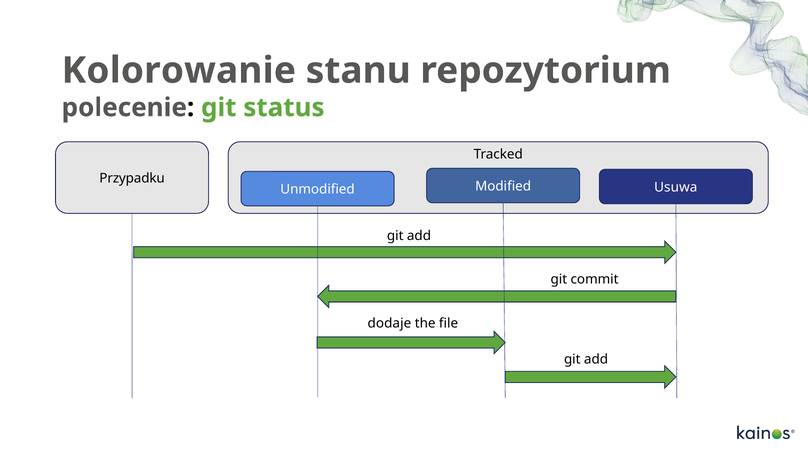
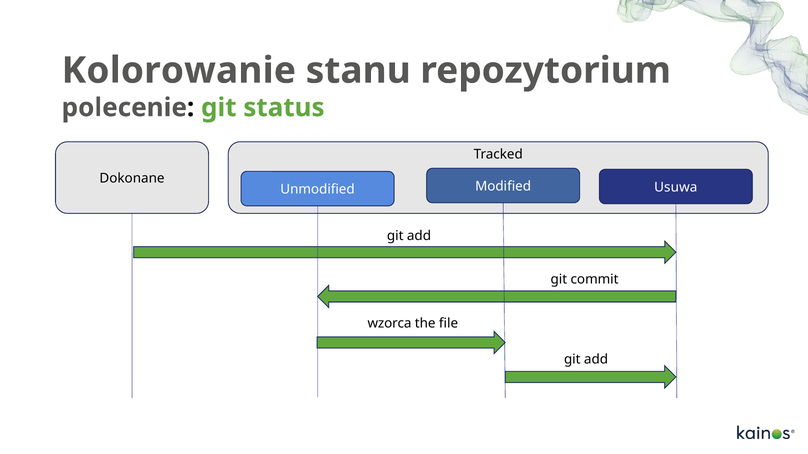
Przypadku: Przypadku -> Dokonane (132, 179)
dodaje: dodaje -> wzorca (390, 324)
